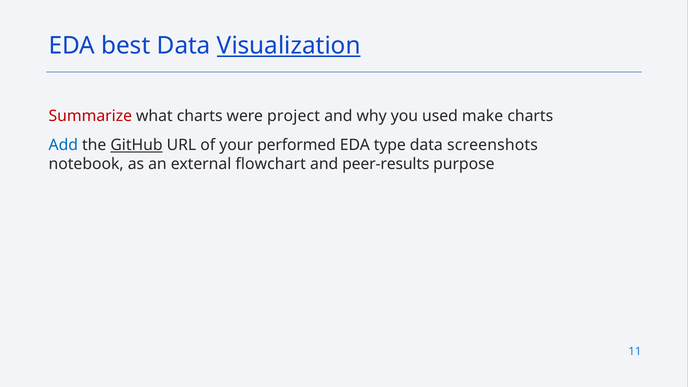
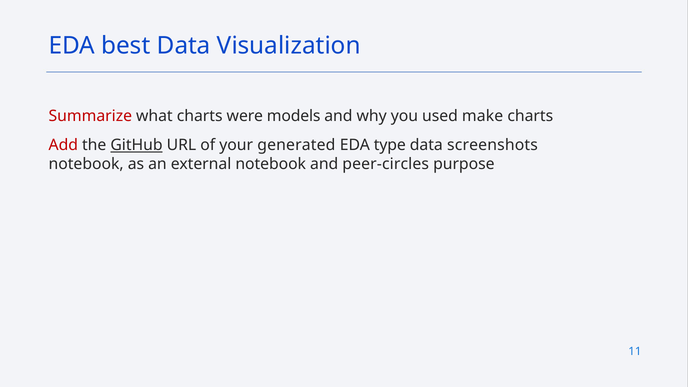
Visualization underline: present -> none (289, 46)
project: project -> models (294, 116)
Add colour: blue -> red (63, 145)
performed: performed -> generated (296, 145)
external flowchart: flowchart -> notebook (271, 164)
peer-results: peer-results -> peer-circles (386, 164)
